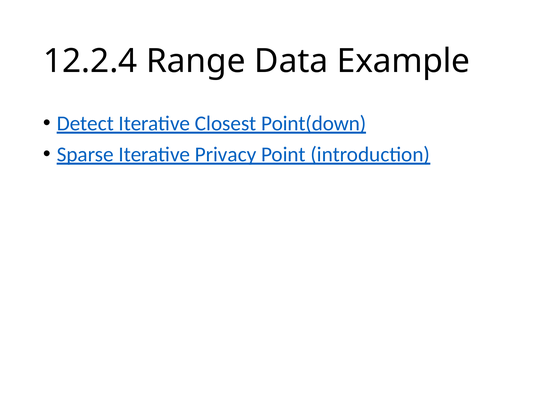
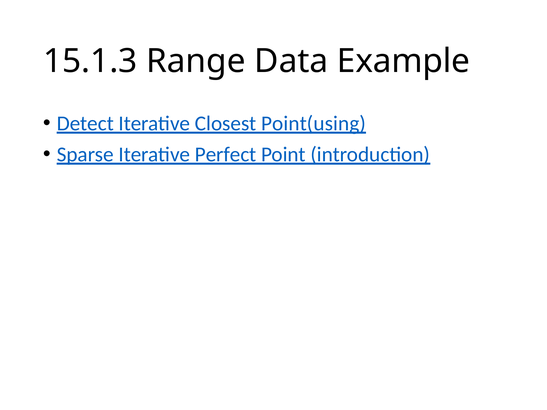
12.2.4: 12.2.4 -> 15.1.3 (90, 61)
Point(down: Point(down -> Point(using (313, 124)
Privacy: Privacy -> Perfect (226, 155)
